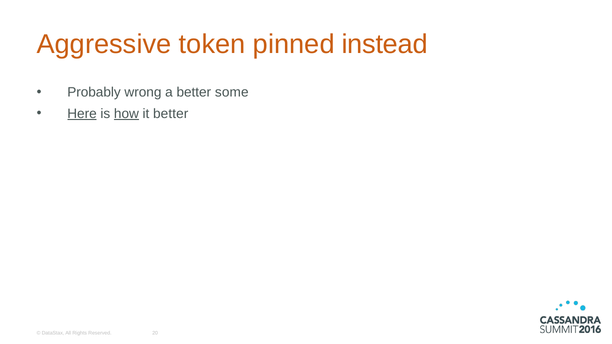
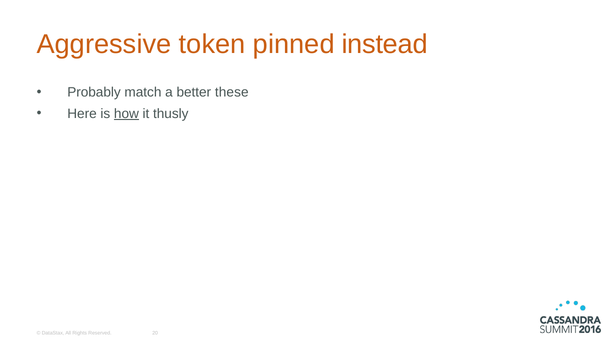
wrong: wrong -> match (143, 92)
some: some -> these (232, 92)
Here underline: present -> none (82, 114)
it better: better -> thusly (171, 114)
